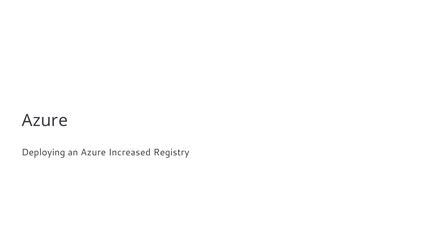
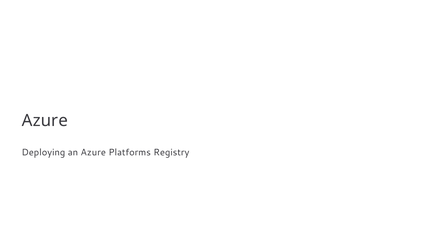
Increased: Increased -> Platforms (130, 152)
